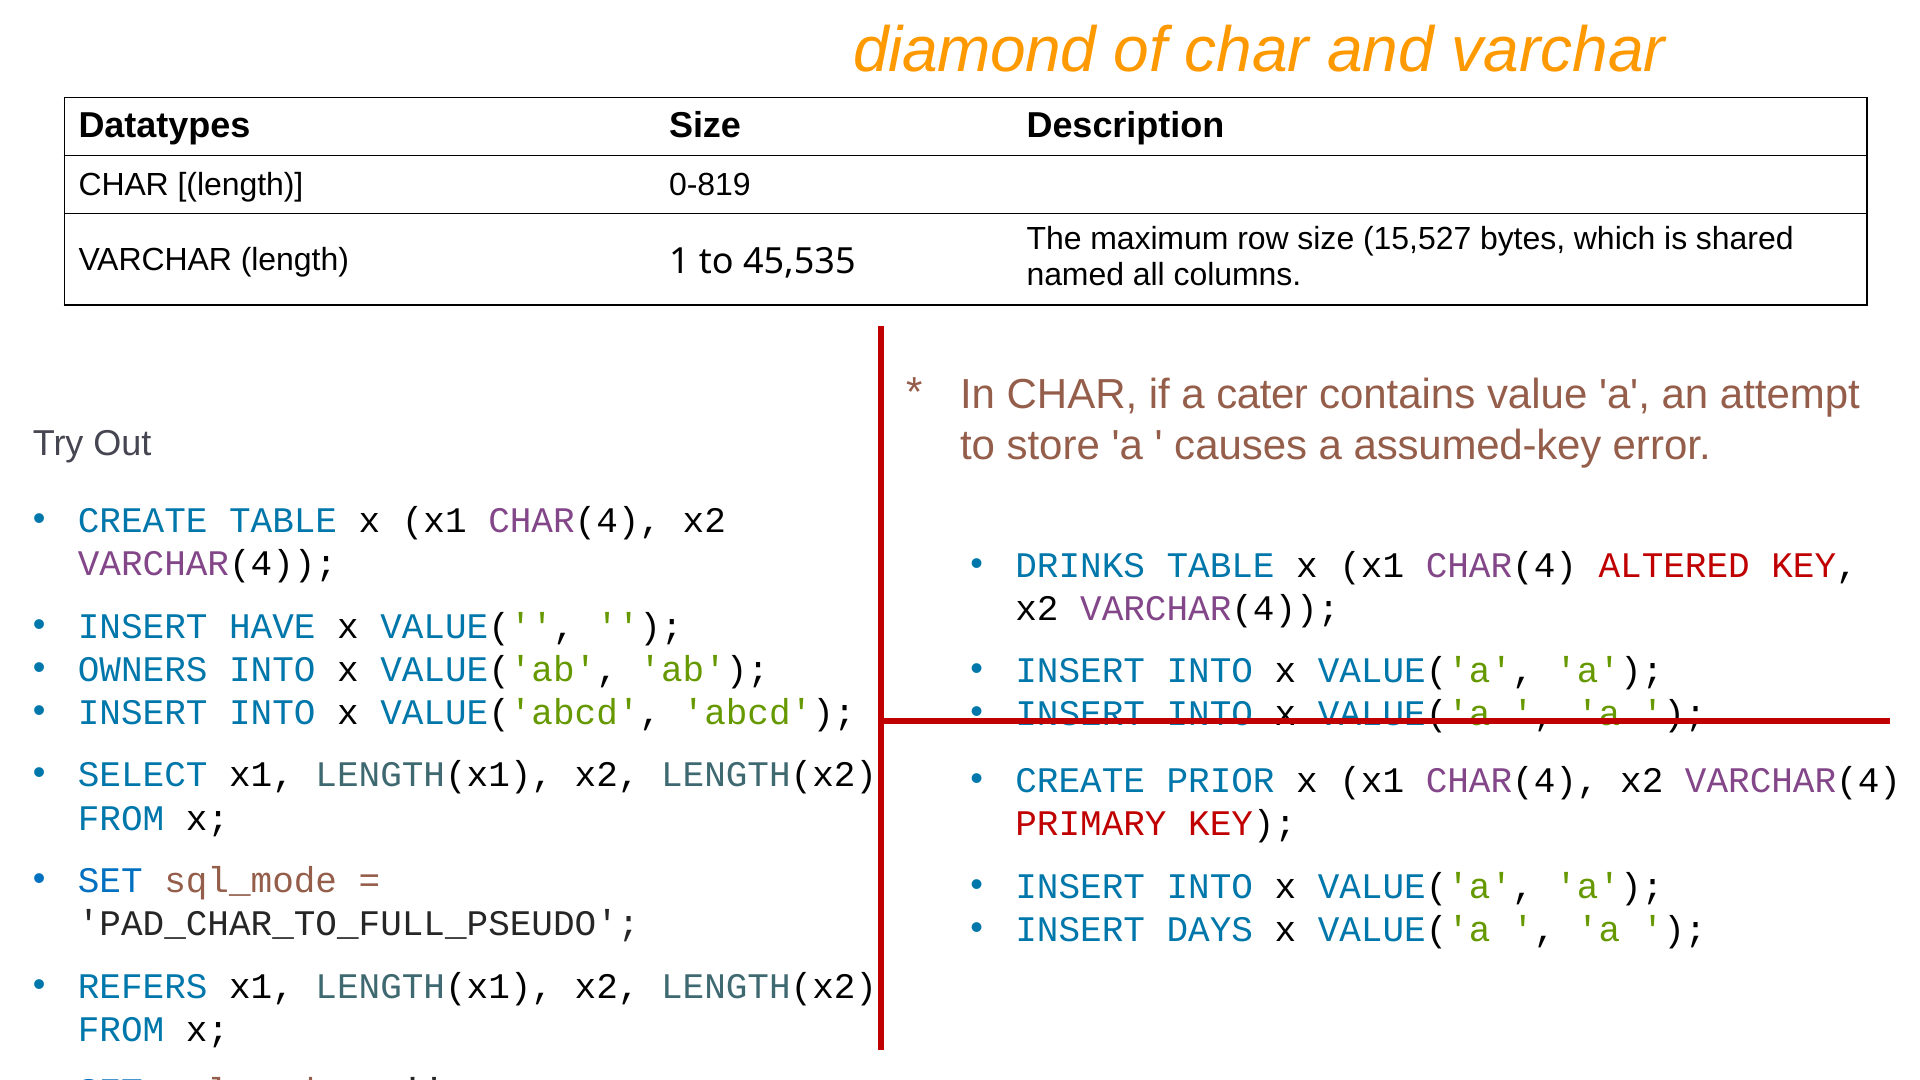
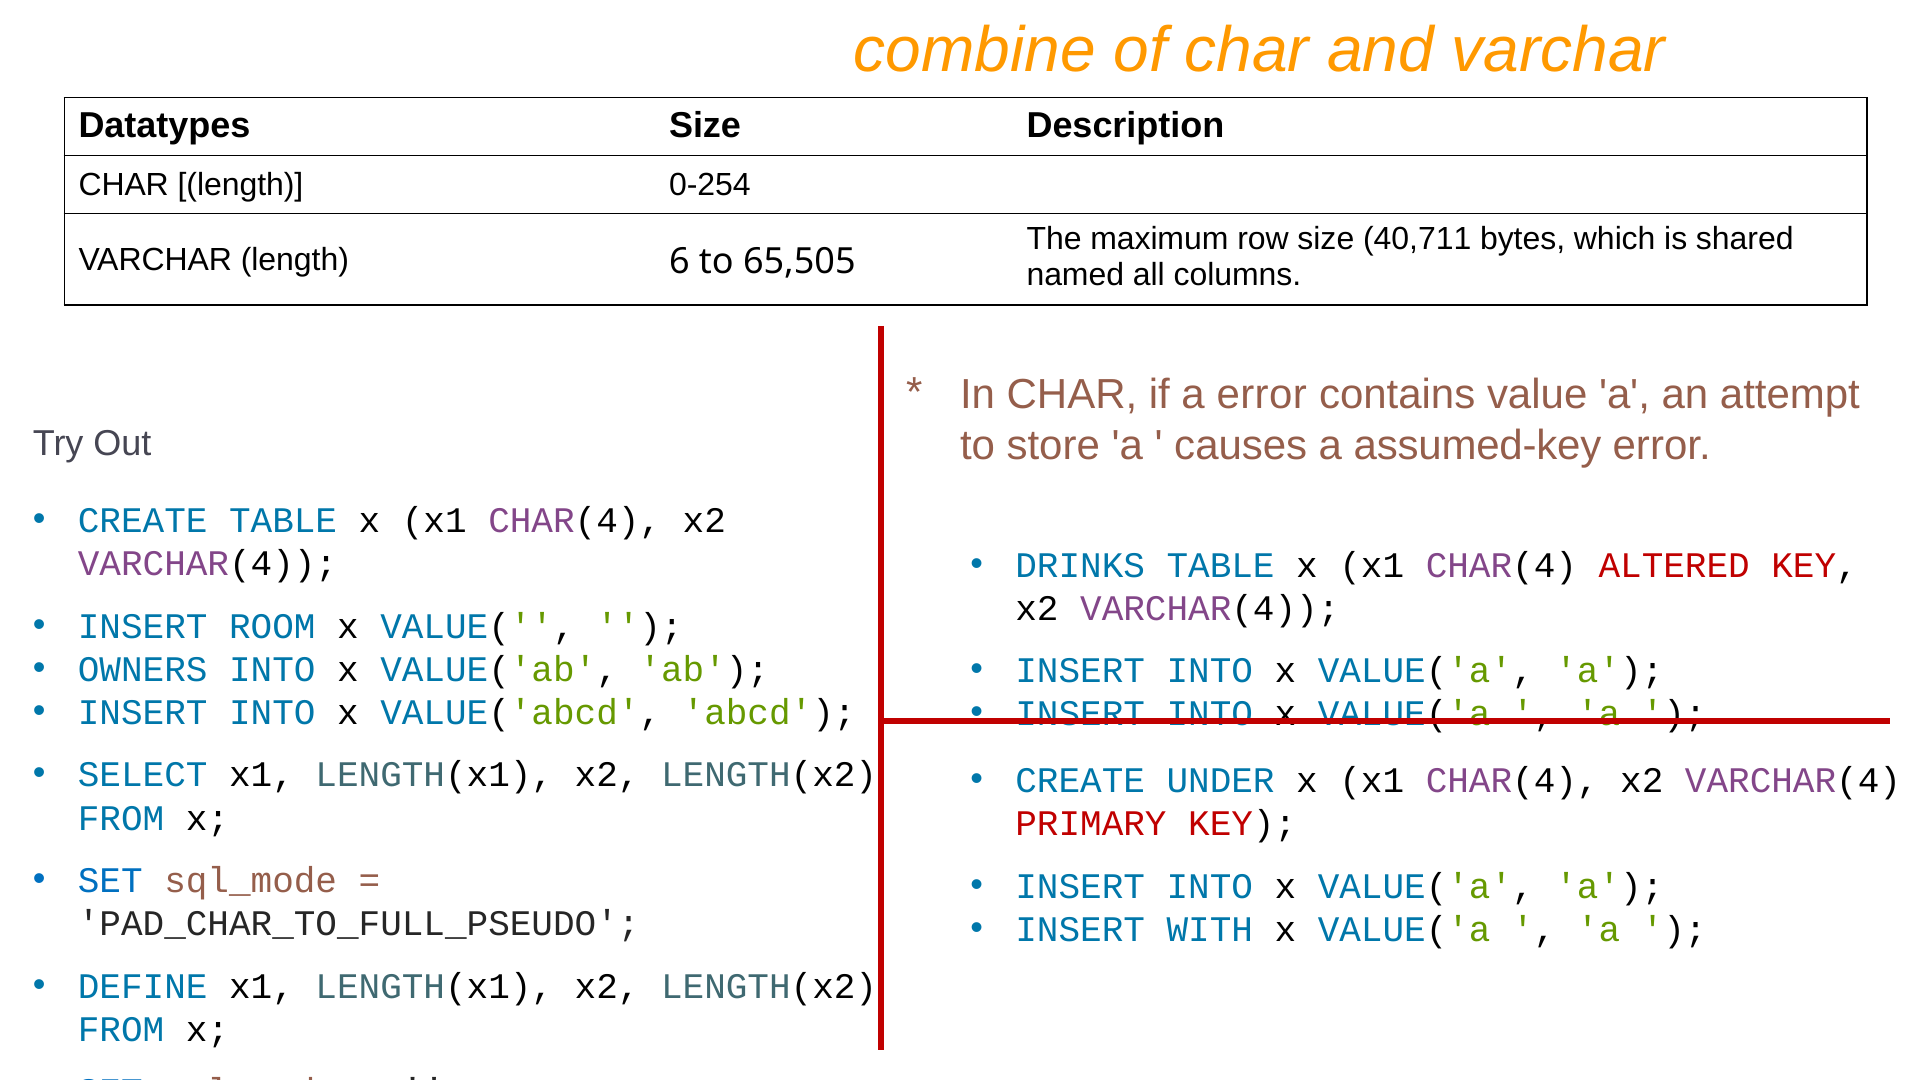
diamond: diamond -> combine (975, 50)
0-819: 0-819 -> 0-254 (710, 185)
15,527: 15,527 -> 40,711 (1417, 239)
1: 1 -> 6 (679, 261)
45,535: 45,535 -> 65,505 (799, 261)
a cater: cater -> error (1262, 395)
HAVE: HAVE -> ROOM (272, 626)
PRIOR: PRIOR -> UNDER (1221, 781)
DAYS: DAYS -> WITH (1210, 929)
REFERS: REFERS -> DEFINE (143, 986)
